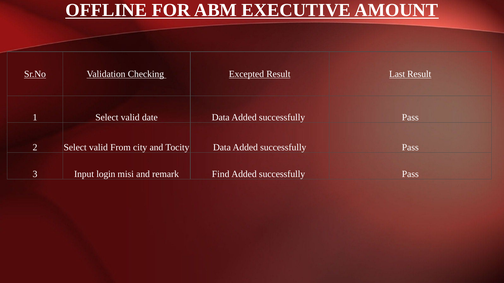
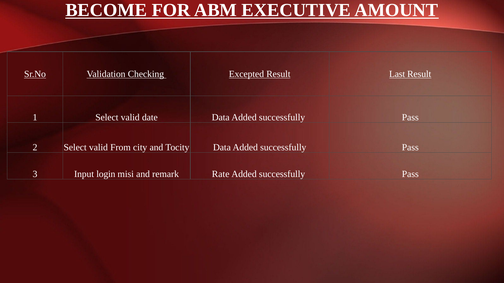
OFFLINE: OFFLINE -> BECOME (106, 10)
Find: Find -> Rate (221, 174)
